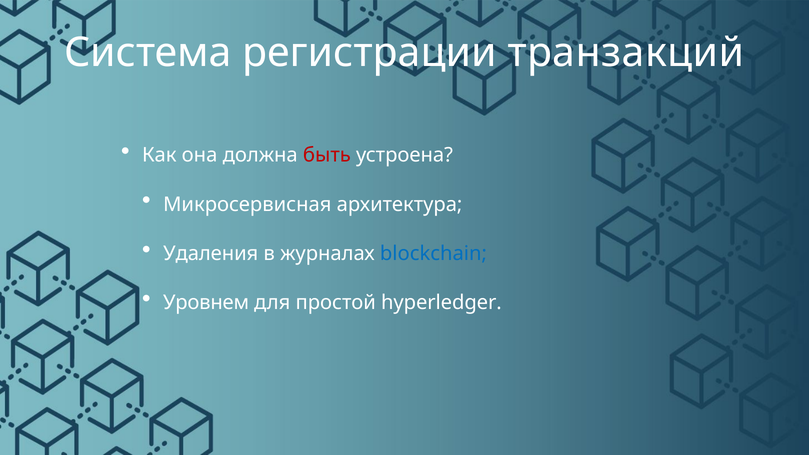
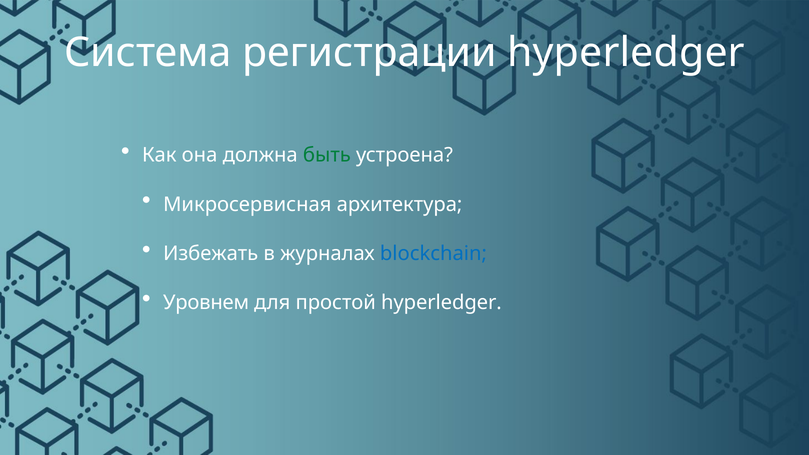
регистрации транзакций: транзакций -> hyperledger (626, 53)
быть colour: red -> green (327, 155)
Удаления: Удаления -> Избежать (211, 253)
